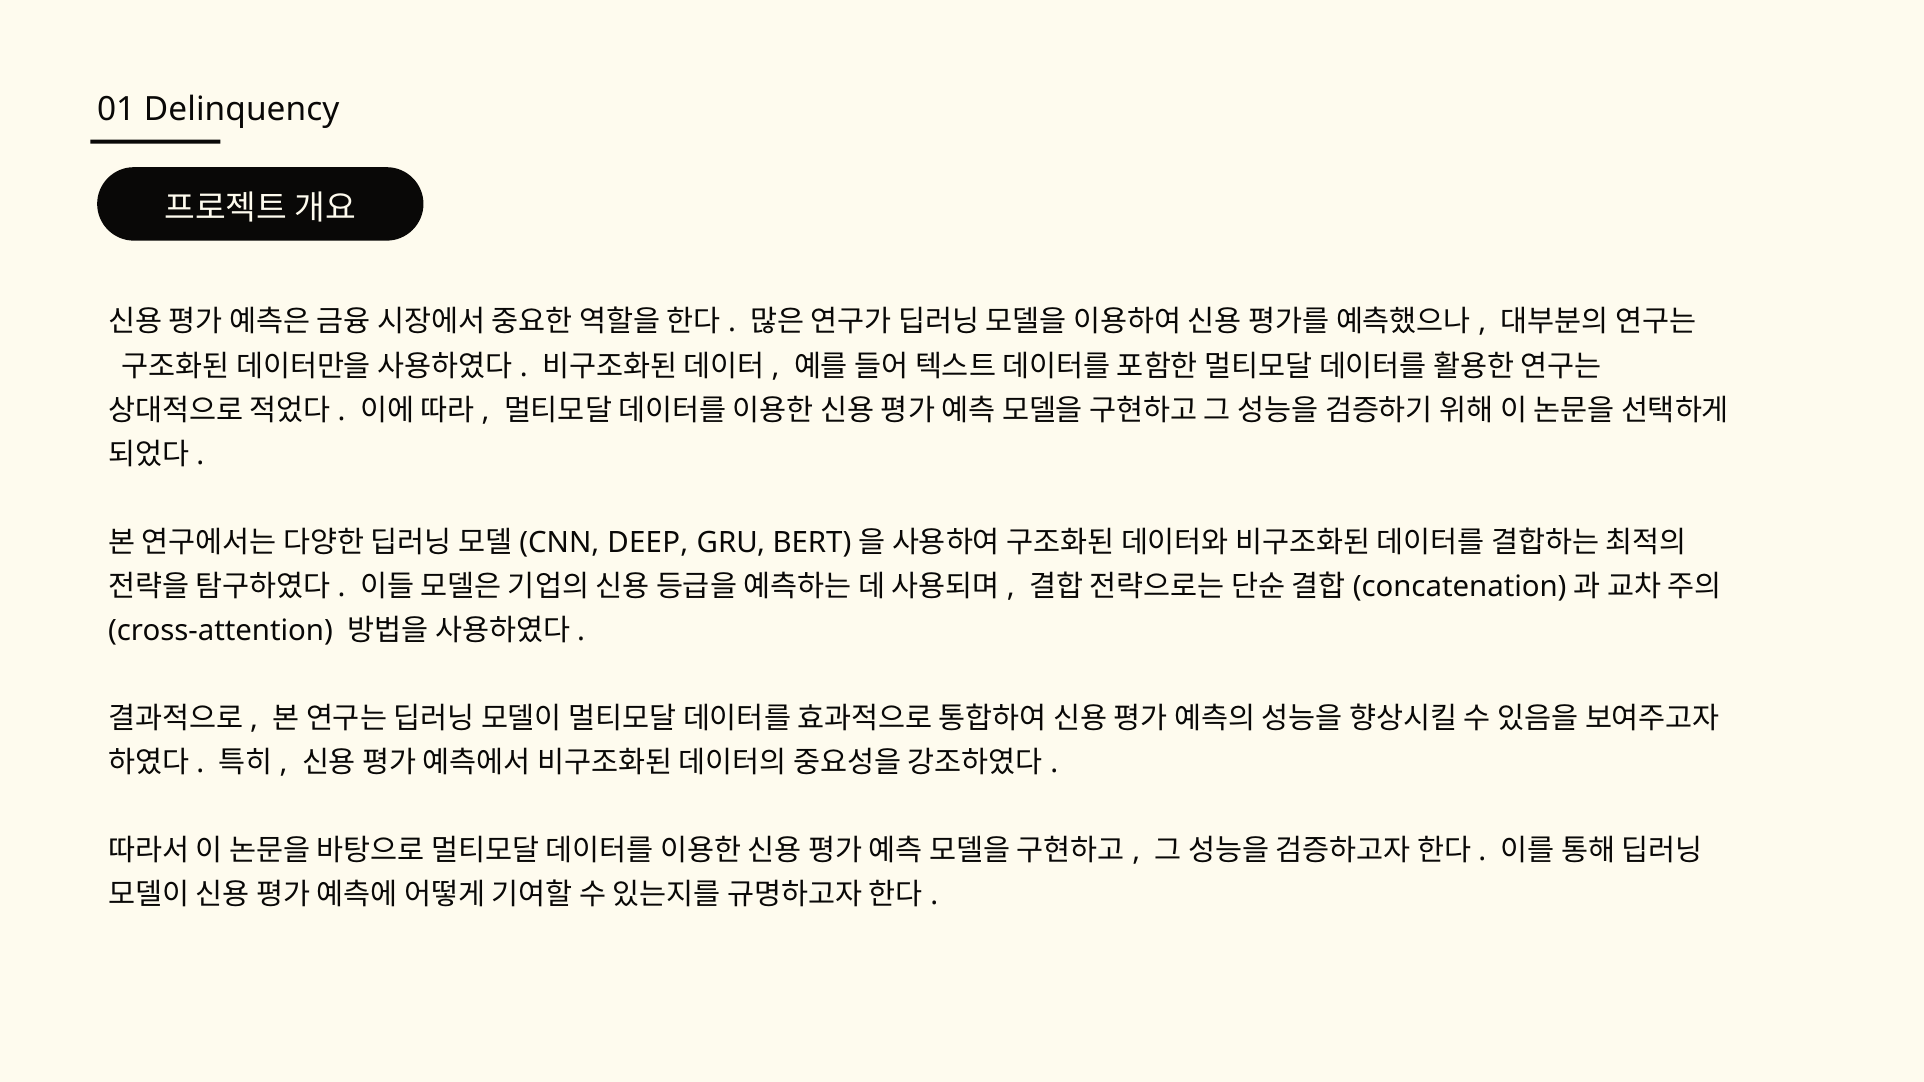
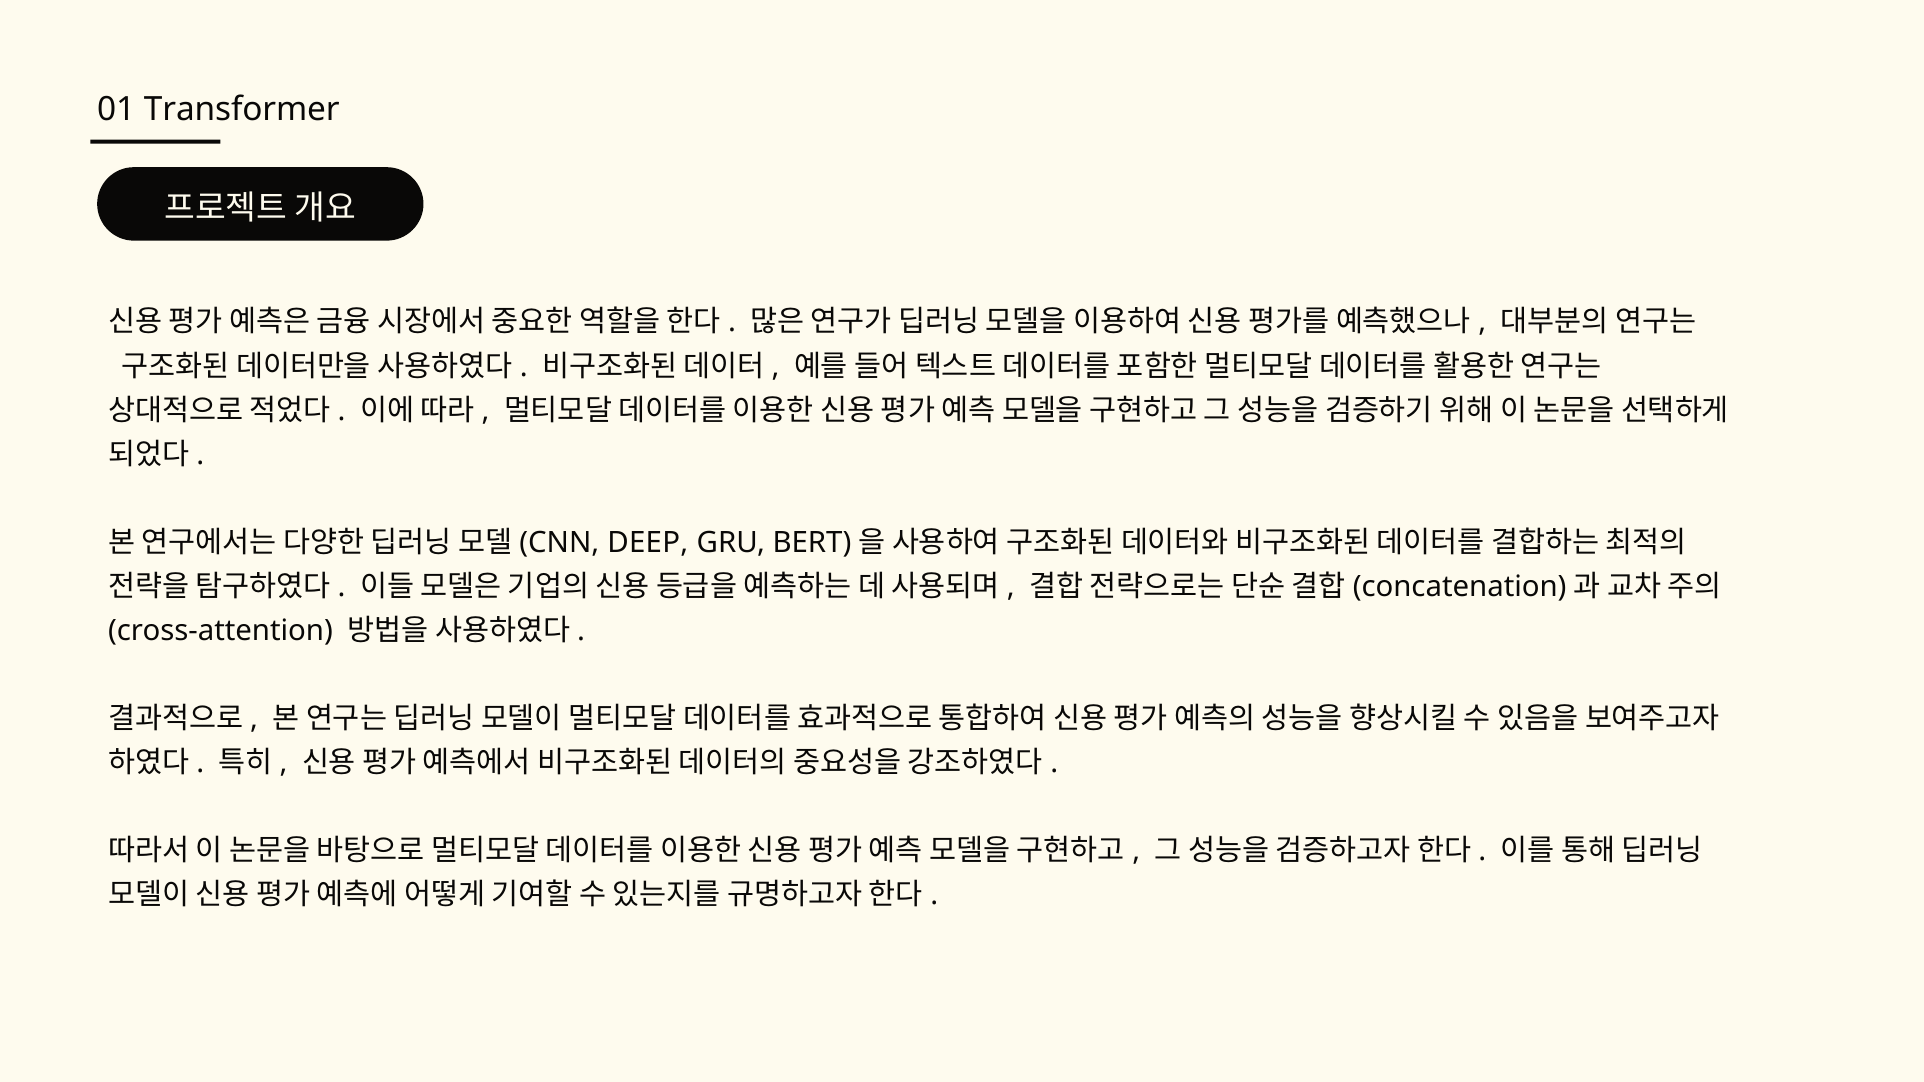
Delinquency: Delinquency -> Transformer (242, 109)
